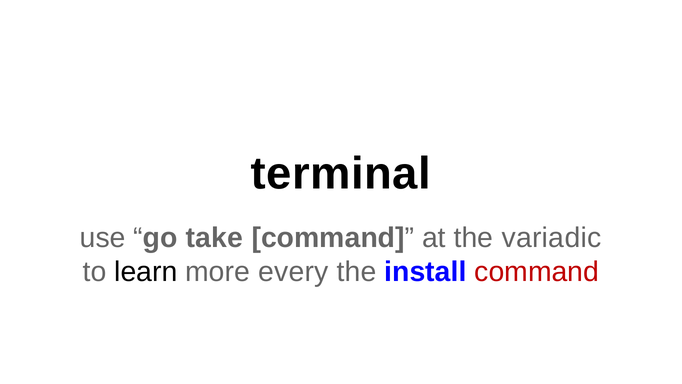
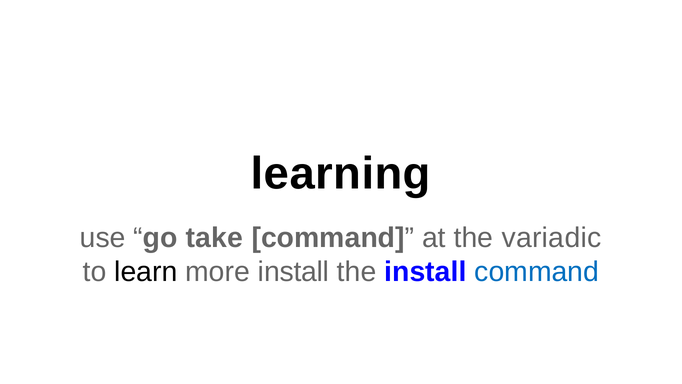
terminal: terminal -> learning (341, 174)
more every: every -> install (294, 272)
command colour: red -> blue (537, 272)
